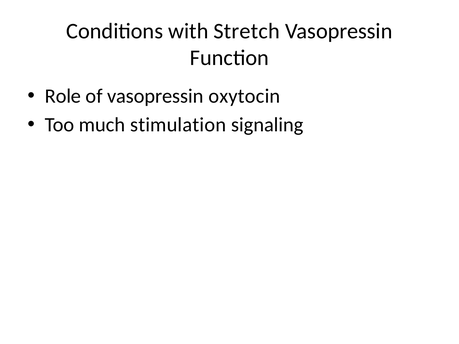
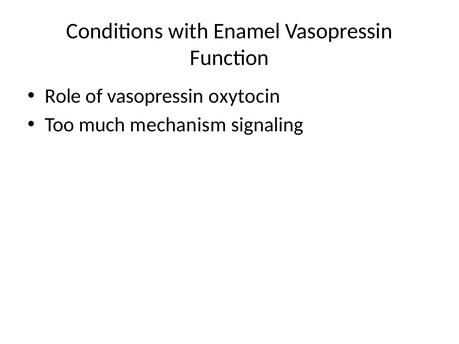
Stretch: Stretch -> Enamel (247, 31)
stimulation: stimulation -> mechanism (178, 125)
